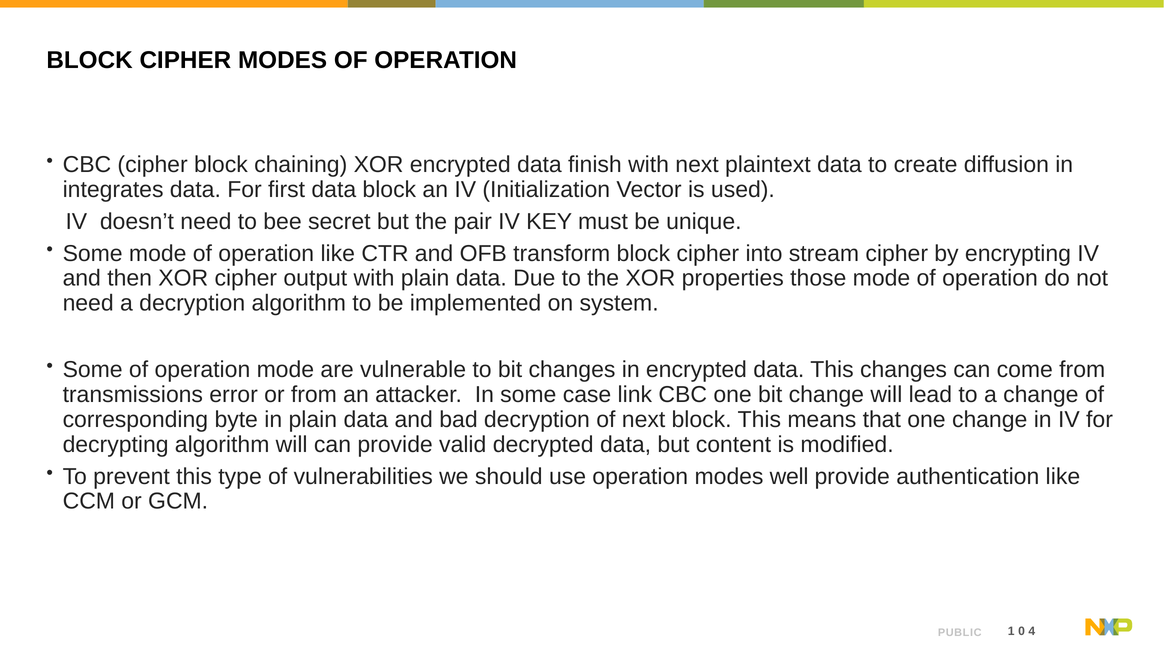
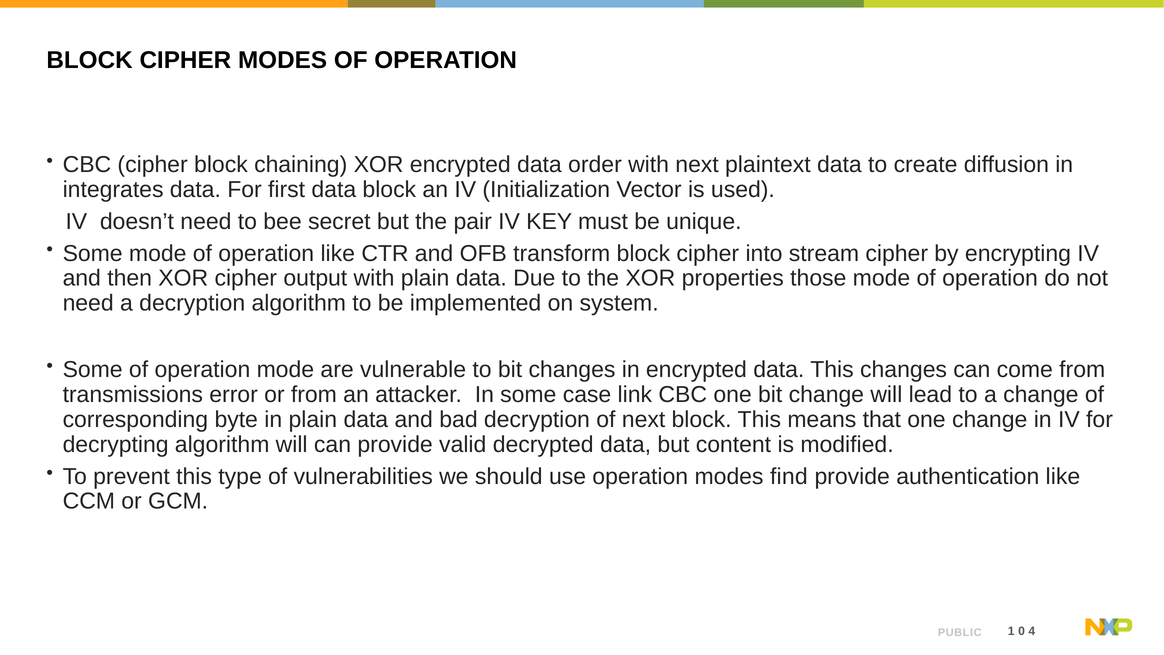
finish: finish -> order (595, 165)
well: well -> find (789, 476)
